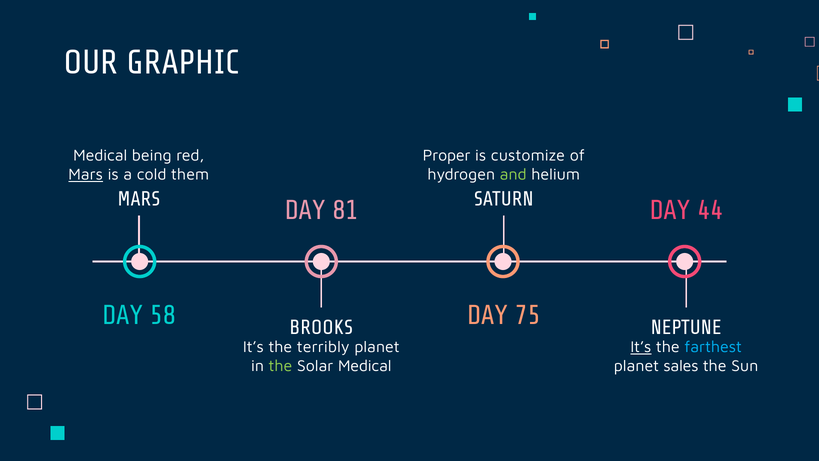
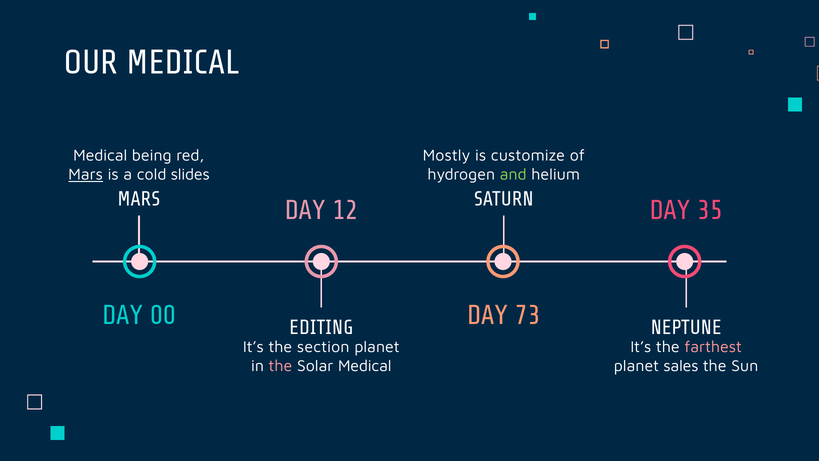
OUR GRAPHIC: GRAPHIC -> MEDICAL (183, 62)
Proper: Proper -> Mostly (446, 155)
them: them -> slides (190, 175)
81: 81 -> 12 (345, 210)
44: 44 -> 35 (710, 210)
58: 58 -> 00 (163, 315)
75: 75 -> 73 (528, 315)
BROOKS: BROOKS -> EDITING (321, 327)
terribly: terribly -> section (323, 347)
It’s underline: present -> none (641, 347)
farthest colour: light blue -> pink (713, 347)
the colour: light green -> pink (280, 366)
